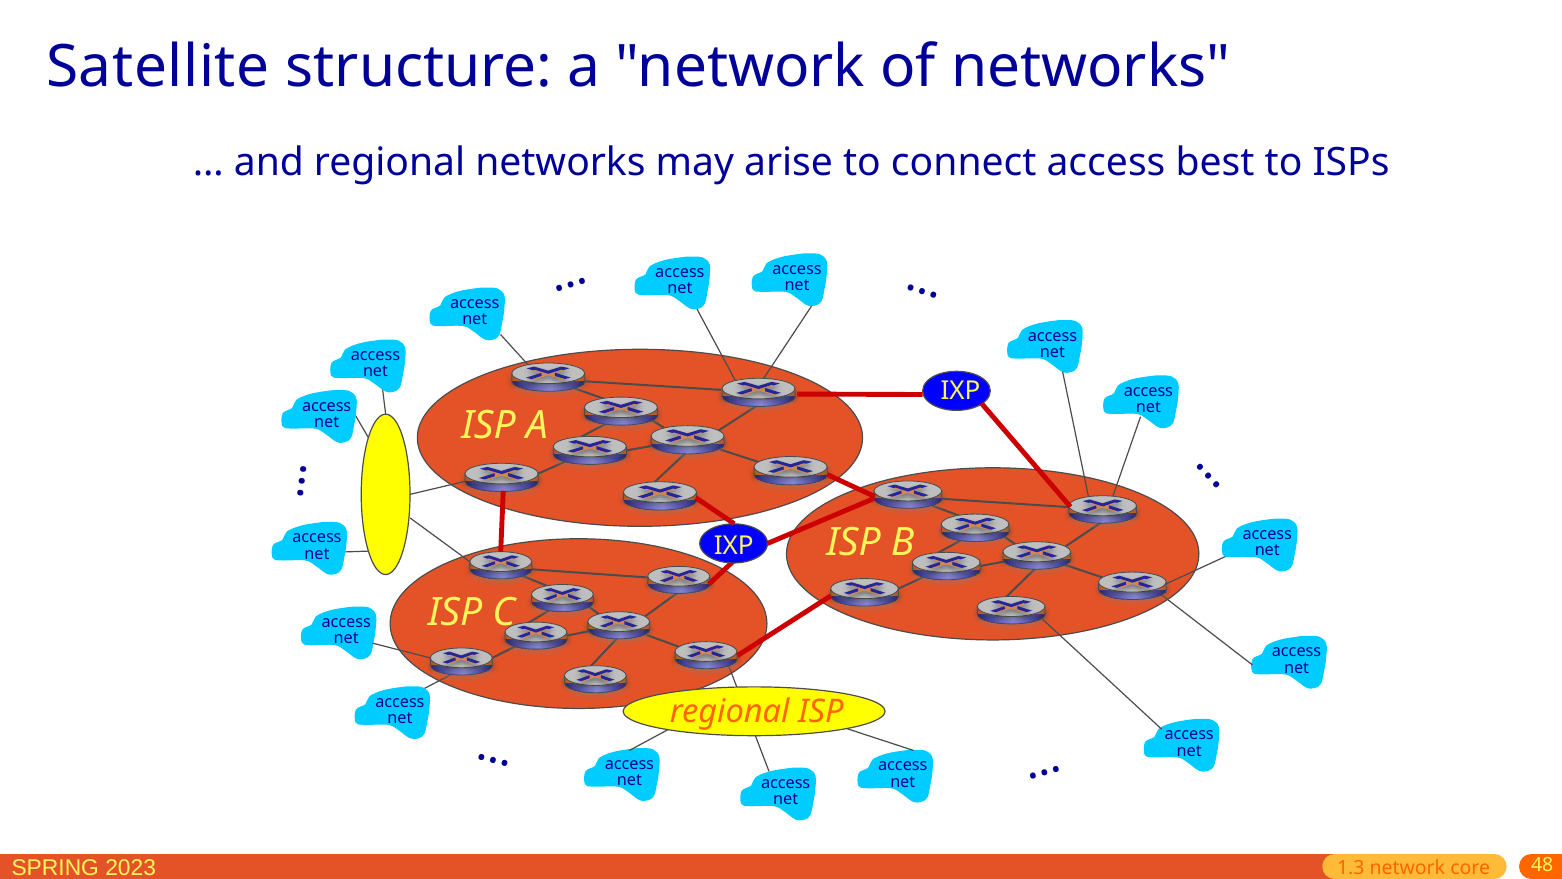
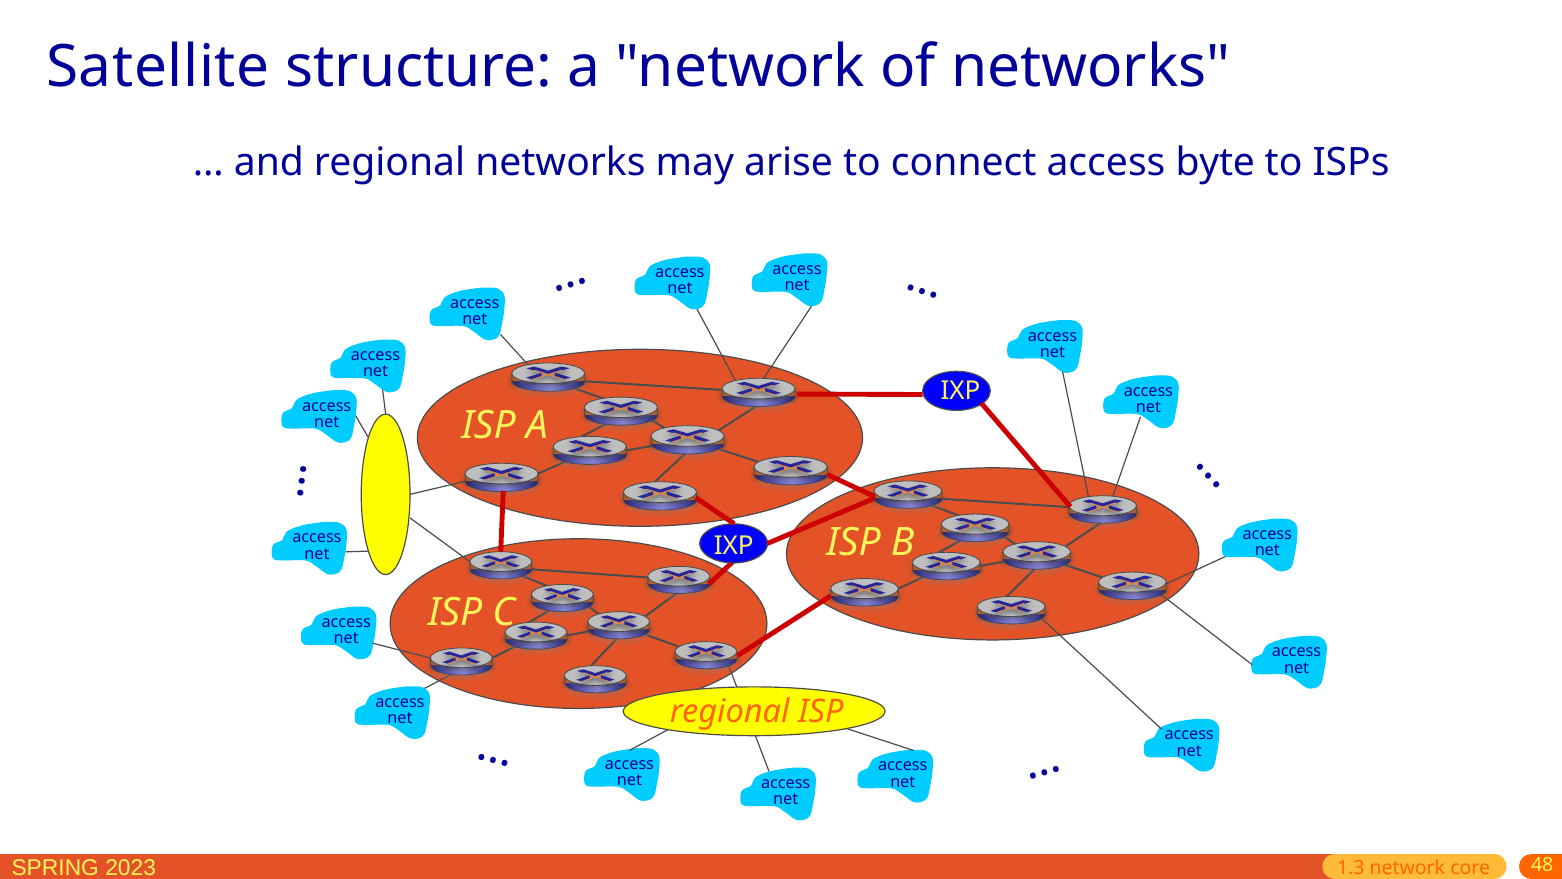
best: best -> byte (1215, 162)
